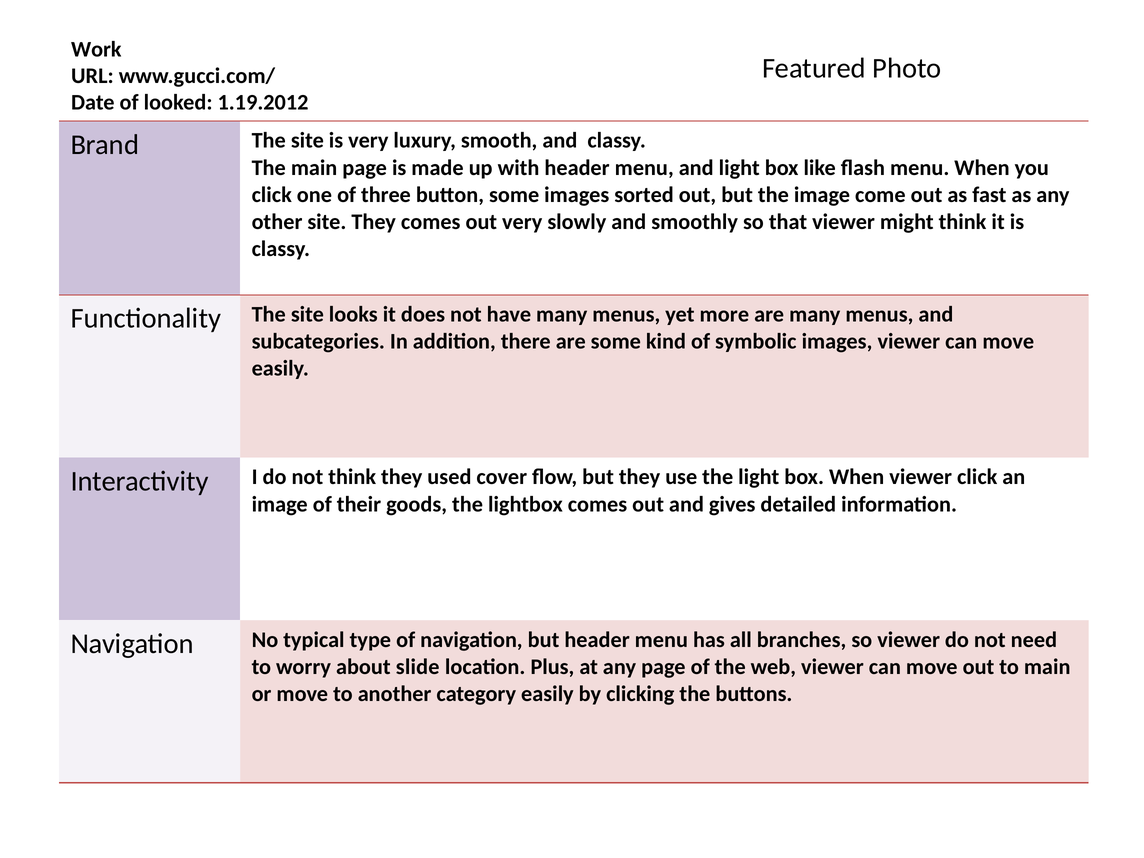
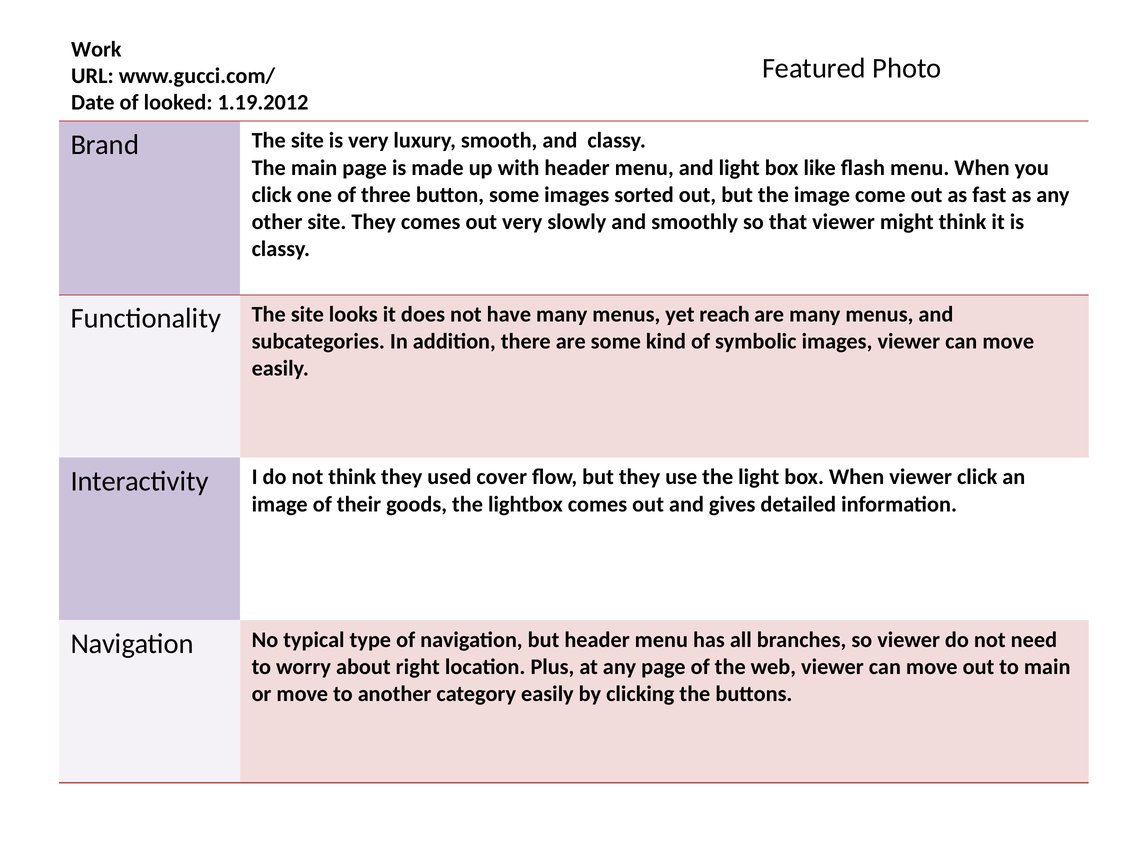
more: more -> reach (724, 315)
slide: slide -> right (418, 667)
